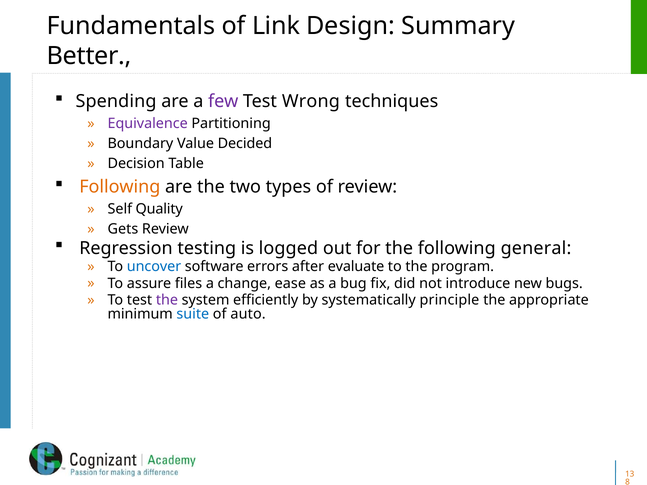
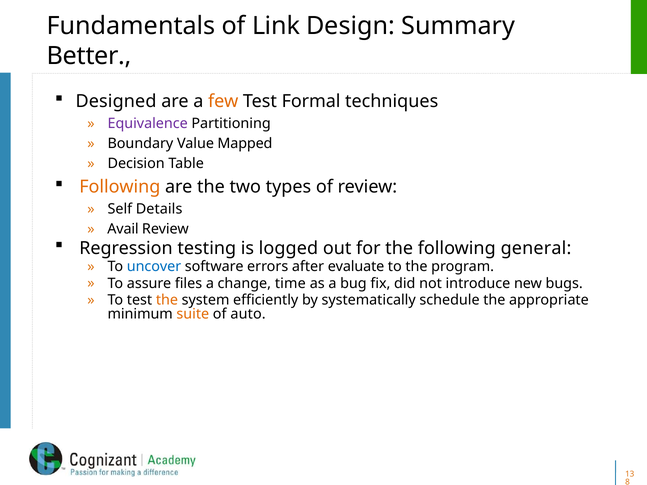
Spending: Spending -> Designed (116, 102)
few colour: purple -> orange (223, 102)
Wrong: Wrong -> Formal (311, 102)
Decided: Decided -> Mapped (245, 144)
Quality: Quality -> Details (159, 209)
Gets: Gets -> Avail (123, 229)
ease: ease -> time (290, 284)
the colour: purple -> orange (167, 300)
principle: principle -> schedule (450, 300)
suite colour: blue -> orange (193, 314)
